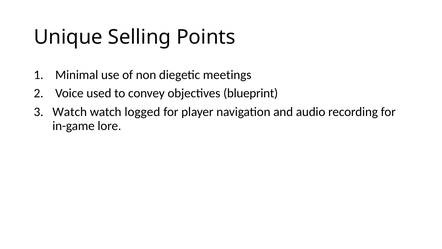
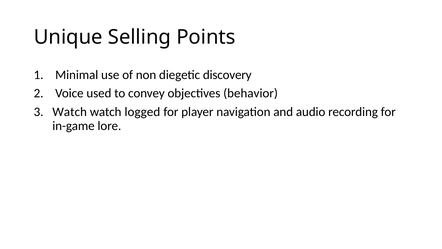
meetings: meetings -> discovery (227, 75)
blueprint: blueprint -> behavior (251, 93)
